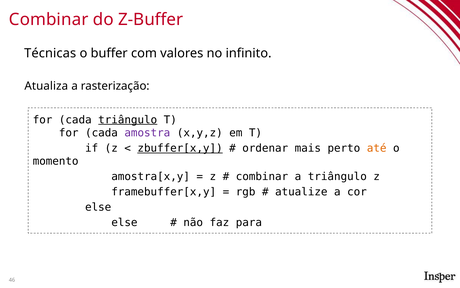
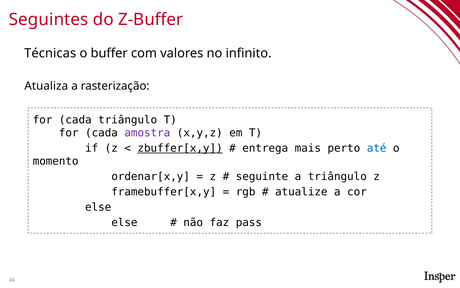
Combinar: Combinar -> Seguintes (49, 19)
triângulo underline: present -> none (128, 120)
ordenar: ordenar -> entrega (265, 148)
até colour: orange -> blue (377, 148)
amostra[x,y: amostra[x,y -> ordenar[x,y (151, 176)
combinar: combinar -> seguinte (262, 176)
para: para -> pass (249, 222)
